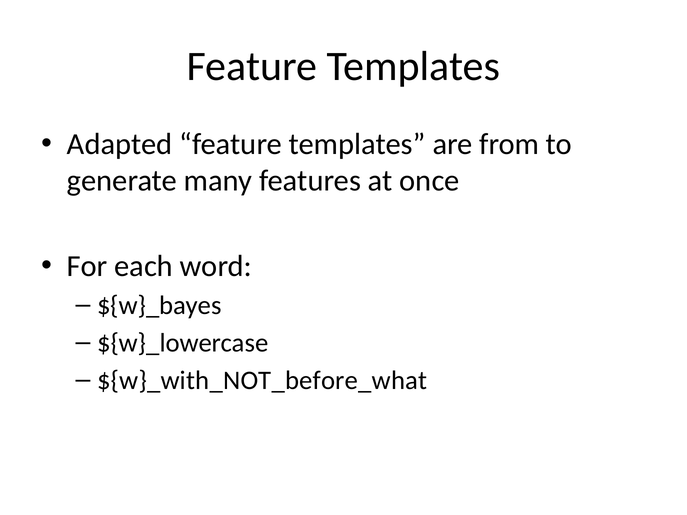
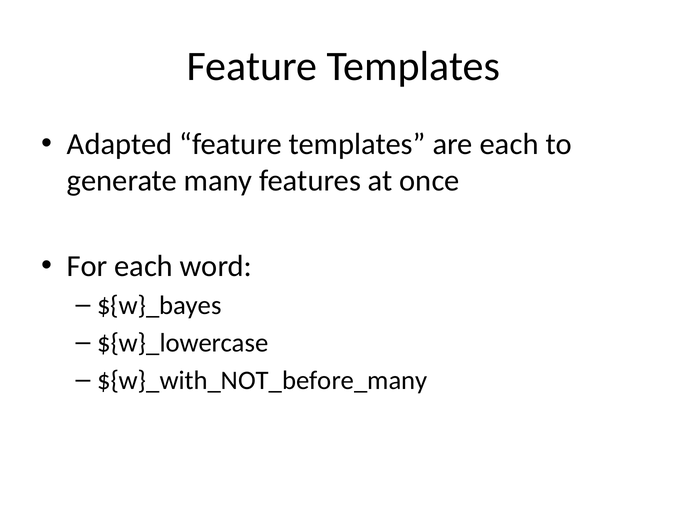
are from: from -> each (509, 144)
${w}_with_NOT_before_what: ${w}_with_NOT_before_what -> ${w}_with_NOT_before_many (262, 381)
